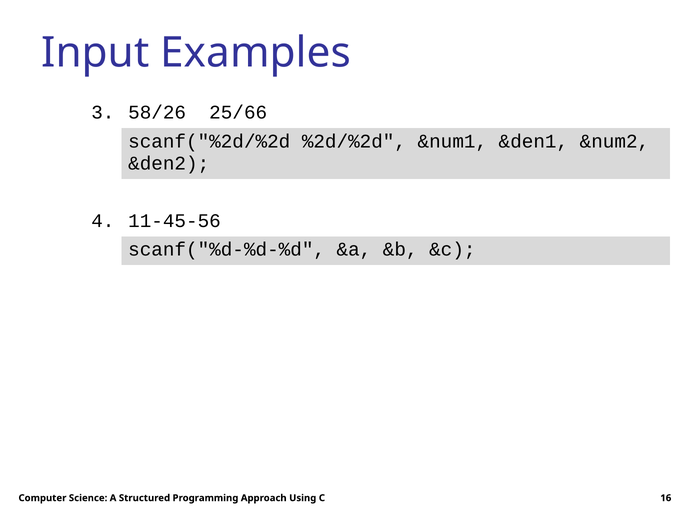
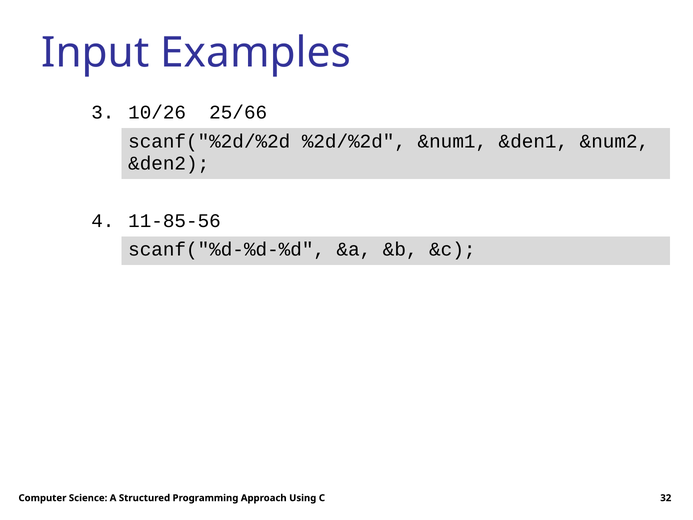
58/26: 58/26 -> 10/26 (157, 112)
11-45-56: 11-45-56 -> 11-85-56 (174, 221)
16: 16 -> 32 (666, 498)
